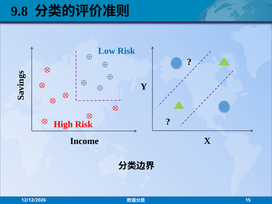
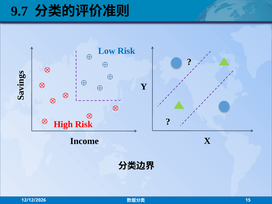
9.8: 9.8 -> 9.7 (19, 11)
